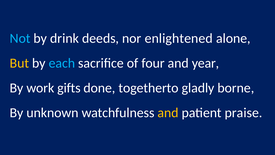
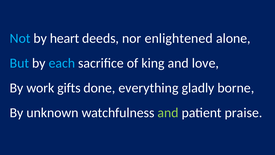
drink: drink -> heart (65, 38)
But colour: yellow -> light blue (19, 63)
four: four -> king (153, 63)
year: year -> love (205, 63)
togetherto: togetherto -> everything (148, 88)
and colour: yellow -> light green (168, 113)
